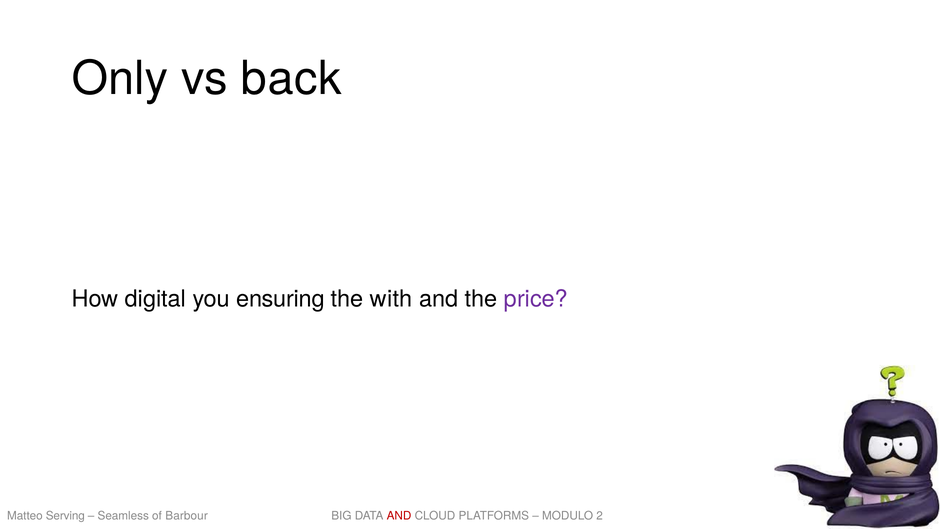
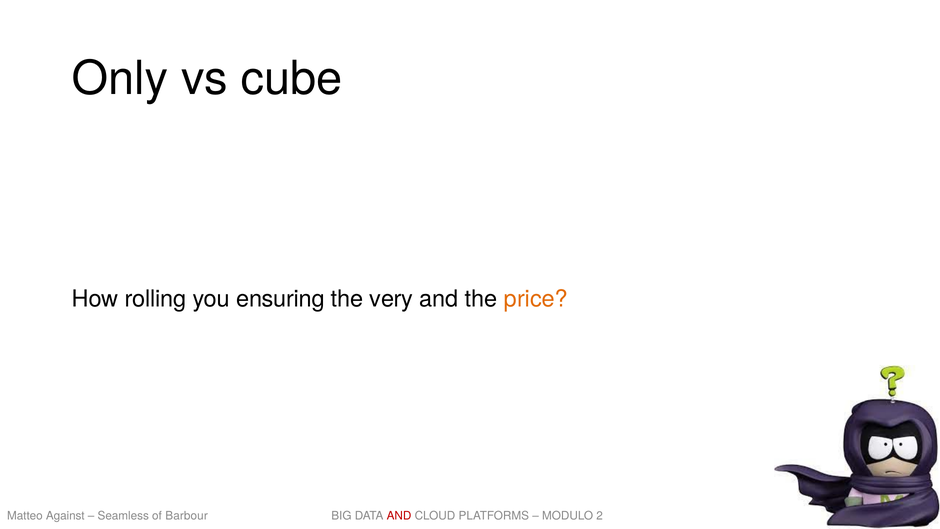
back: back -> cube (291, 79)
digital: digital -> rolling (156, 299)
with: with -> very (391, 299)
price colour: purple -> orange (536, 299)
Serving: Serving -> Against (65, 515)
